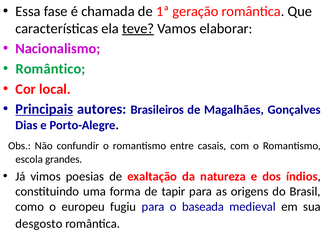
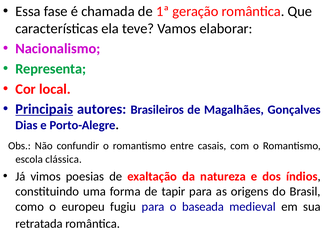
teve underline: present -> none (138, 29)
Romântico: Romântico -> Representa (51, 69)
grandes: grandes -> clássica (64, 159)
desgosto: desgosto -> retratada (39, 224)
